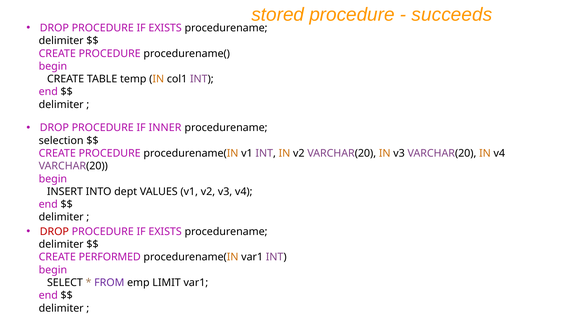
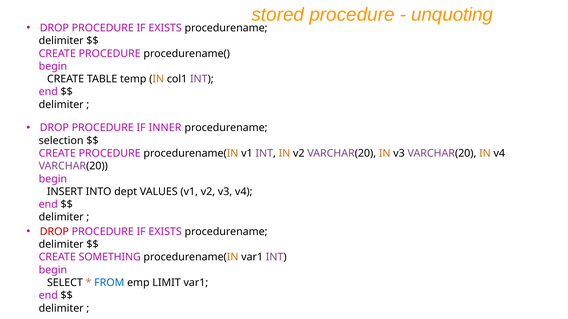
succeeds: succeeds -> unquoting (452, 15)
PERFORMED: PERFORMED -> SOMETHING (110, 258)
FROM colour: purple -> blue (109, 283)
